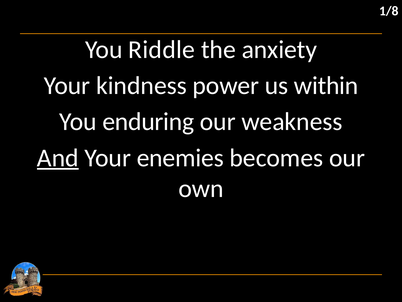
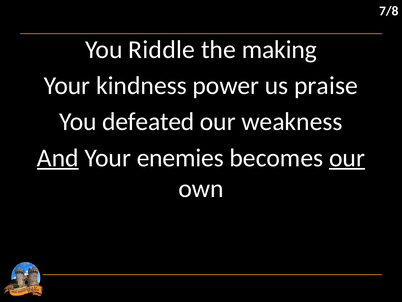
1/8: 1/8 -> 7/8 (389, 11)
anxiety: anxiety -> making (279, 50)
within: within -> praise (326, 86)
enduring: enduring -> defeated (148, 122)
our underline: none -> present (347, 158)
